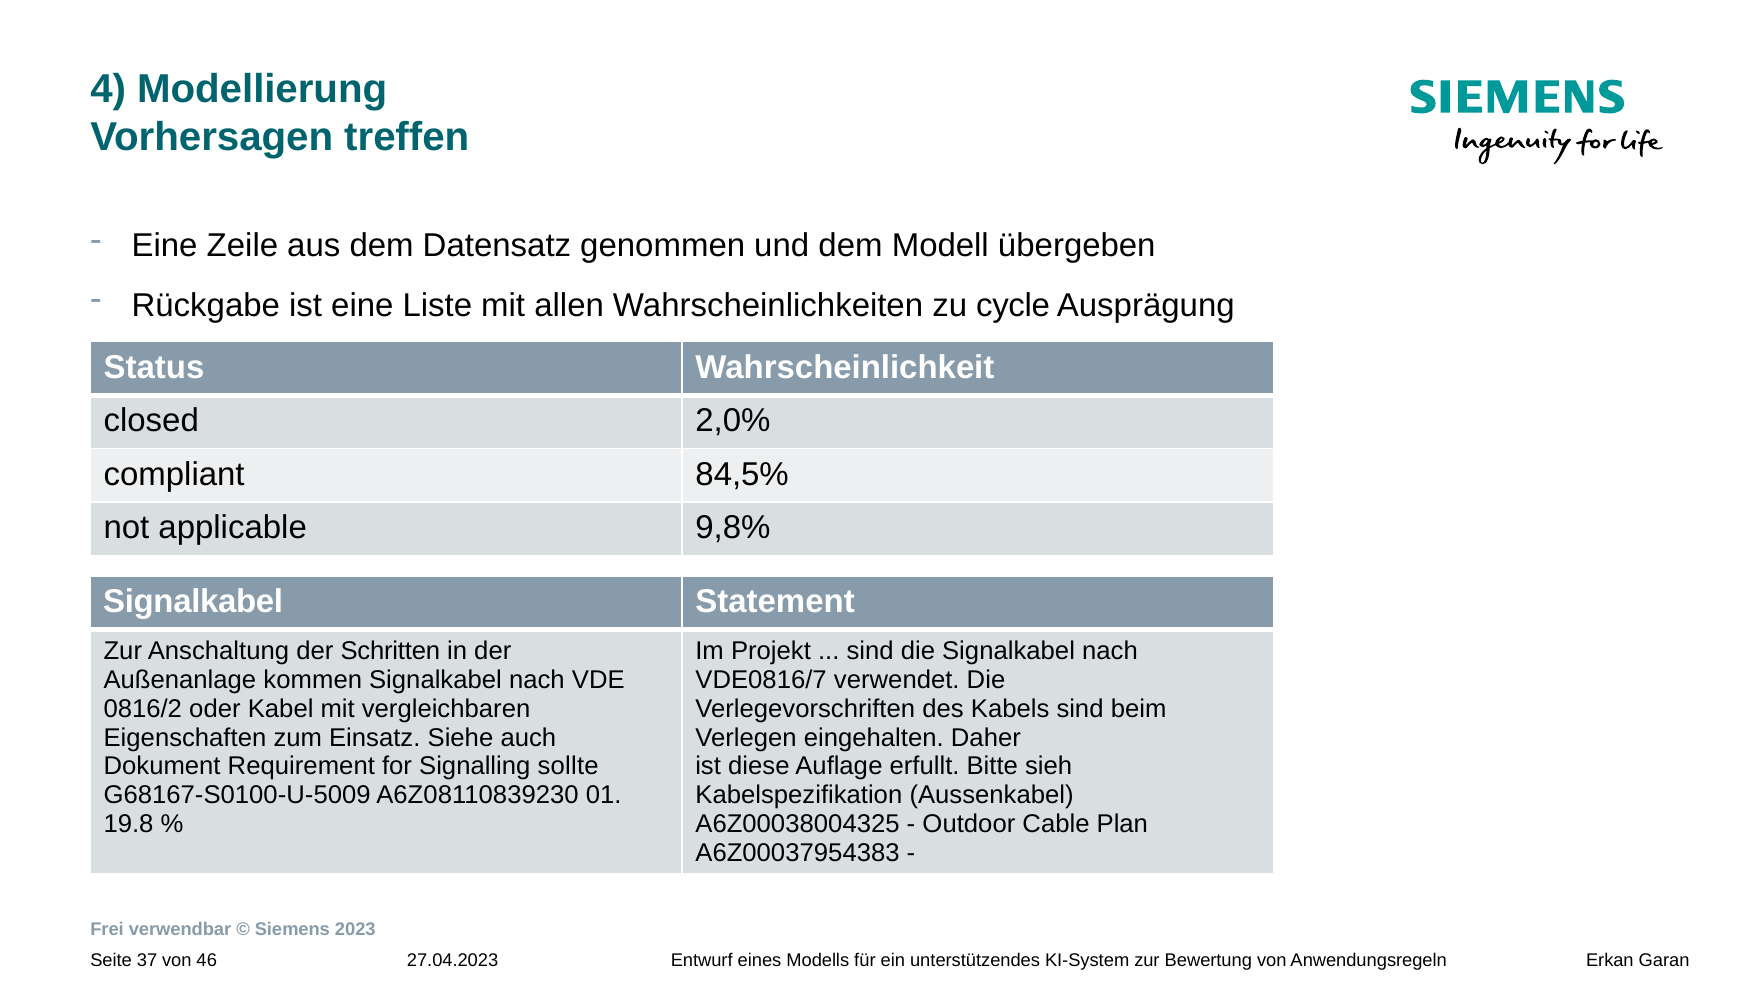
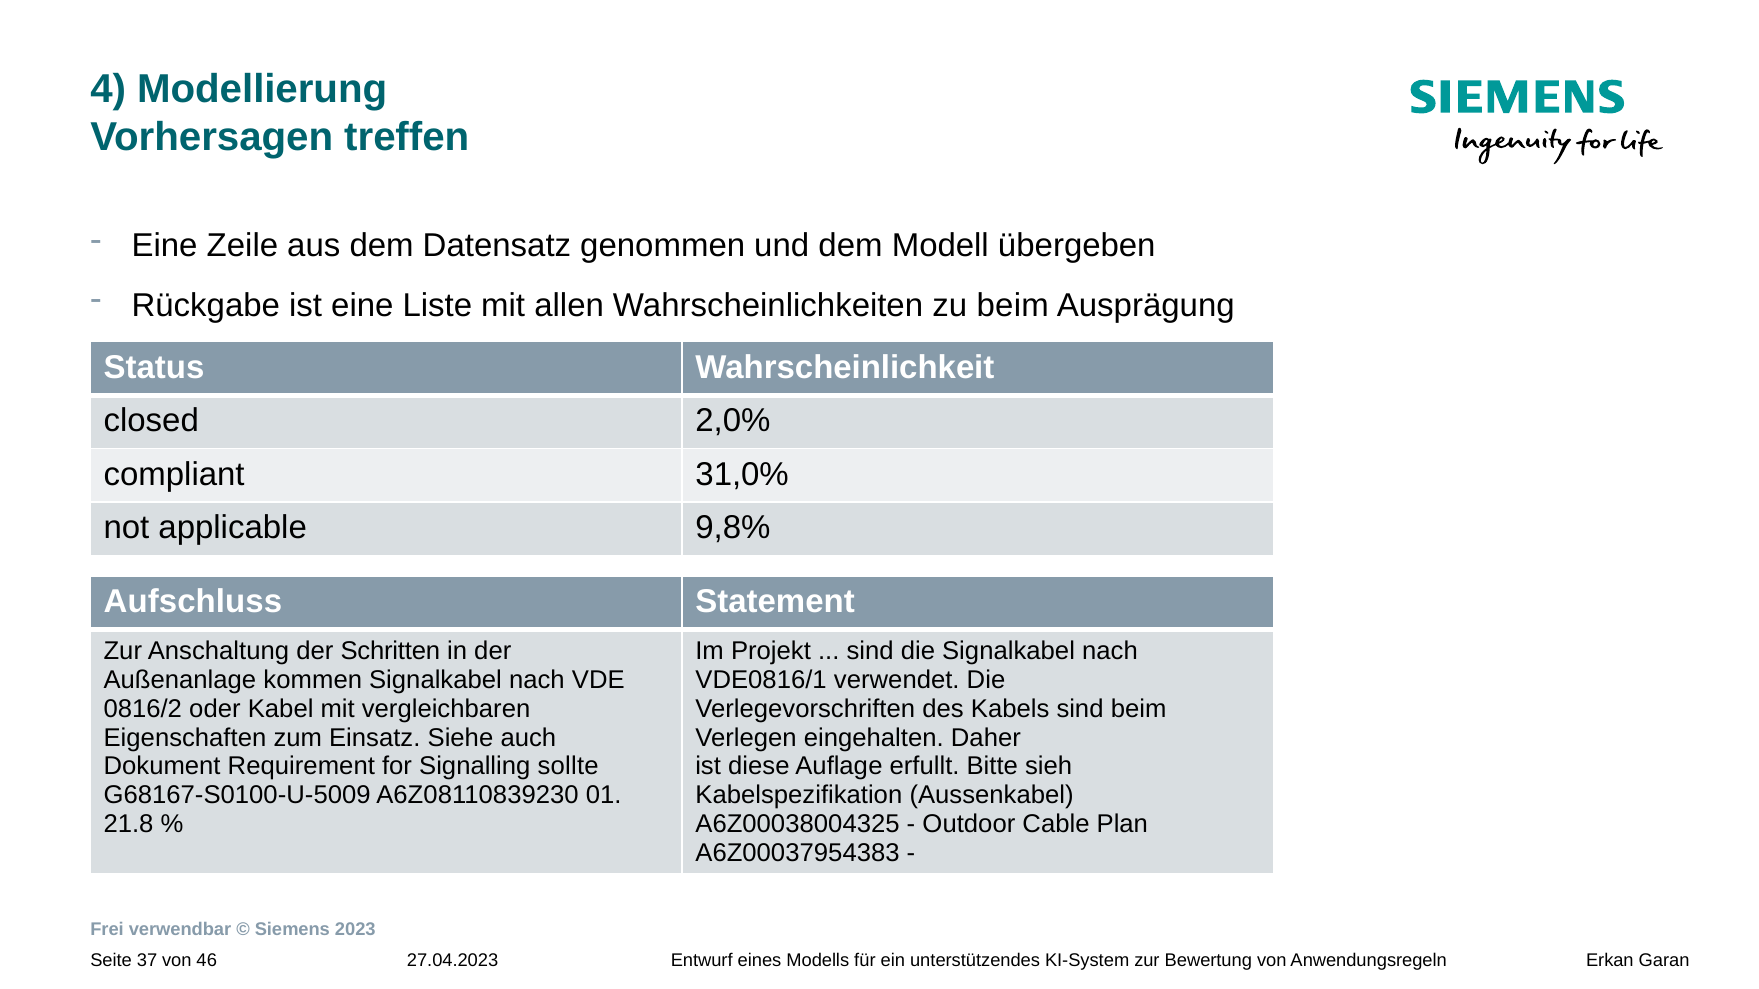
zu cycle: cycle -> beim (1013, 305)
84,5%: 84,5% -> 31,0% (742, 474)
Signalkabel: Signalkabel -> Aufschluss (193, 602)
VDE0816/7: VDE0816/7 -> VDE0816/1 (761, 680)
19.8: 19.8 -> 21.8 (129, 824)
